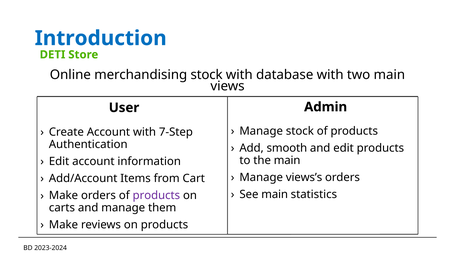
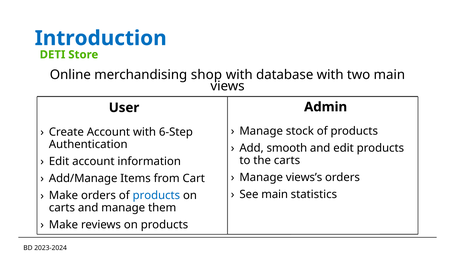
merchandising stock: stock -> shop (206, 75)
7-Step: 7-Step -> 6-Step (176, 132)
the main: main -> carts (287, 160)
Add/Account: Add/Account -> Add/Manage (83, 178)
products colour: purple -> blue (156, 195)
